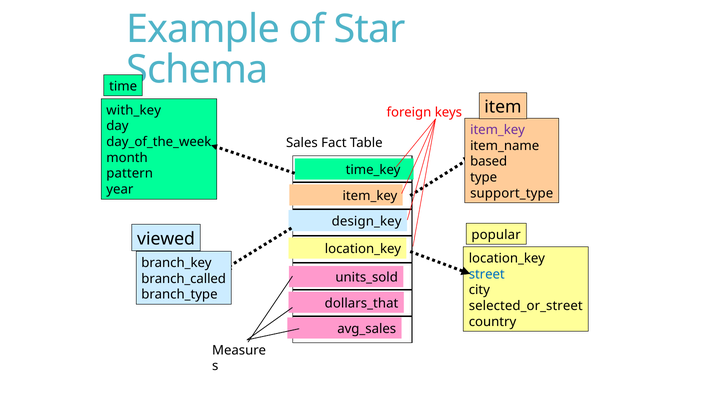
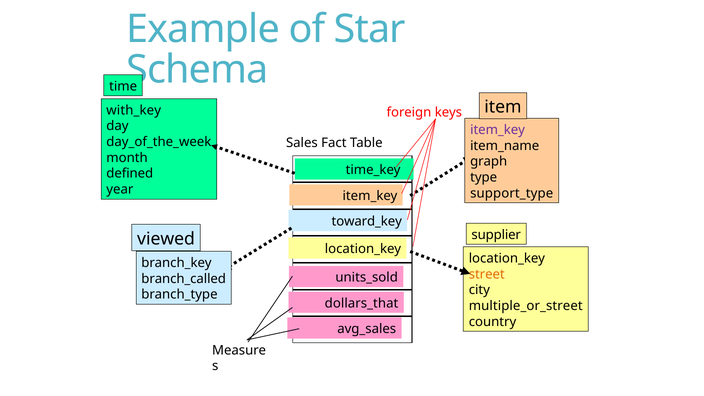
based: based -> graph (489, 162)
pattern: pattern -> defined (130, 174)
design_key: design_key -> toward_key (367, 222)
popular: popular -> supplier (496, 235)
street colour: blue -> orange (487, 274)
selected_or_street: selected_or_street -> multiple_or_street (526, 306)
